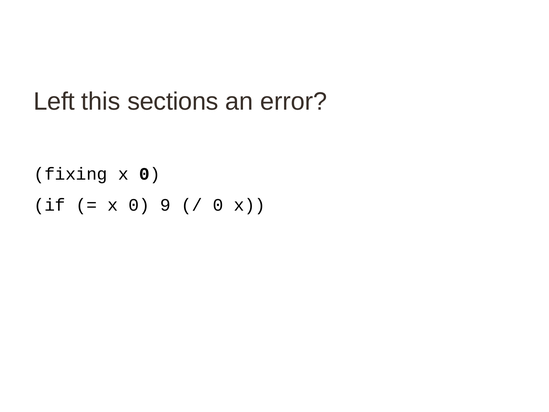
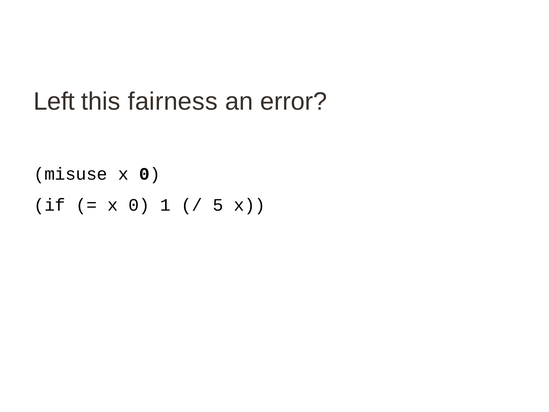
sections: sections -> fairness (173, 101)
fixing: fixing -> misuse (71, 174)
9: 9 -> 1 (165, 205)
0: 0 -> 5 (218, 205)
